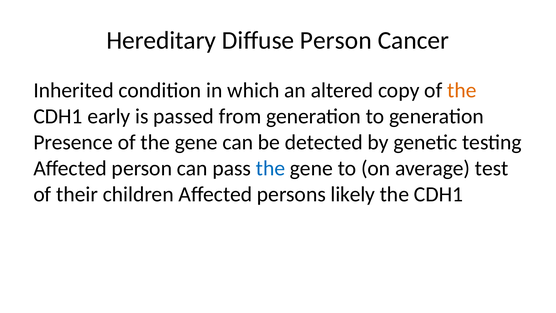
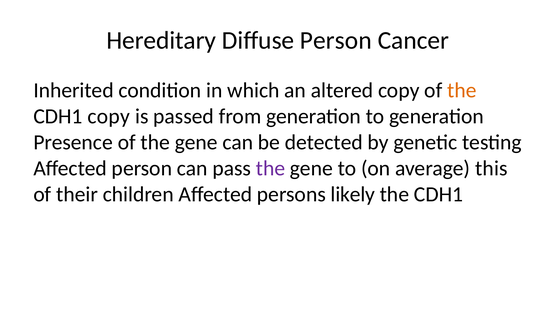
CDH1 early: early -> copy (109, 116)
the colour: blue -> purple (270, 168)
test: test -> this (491, 168)
